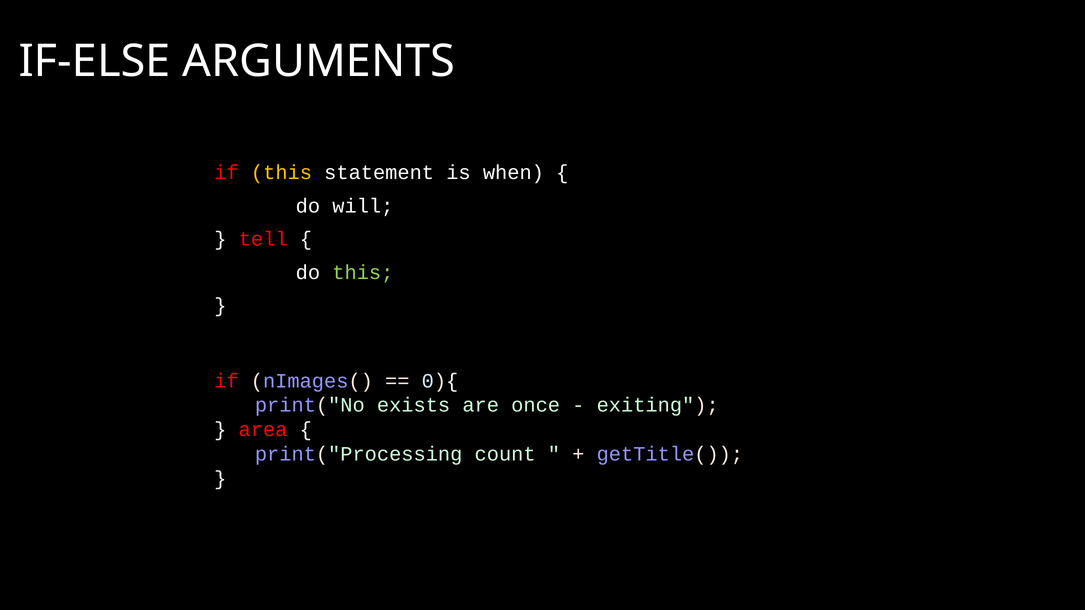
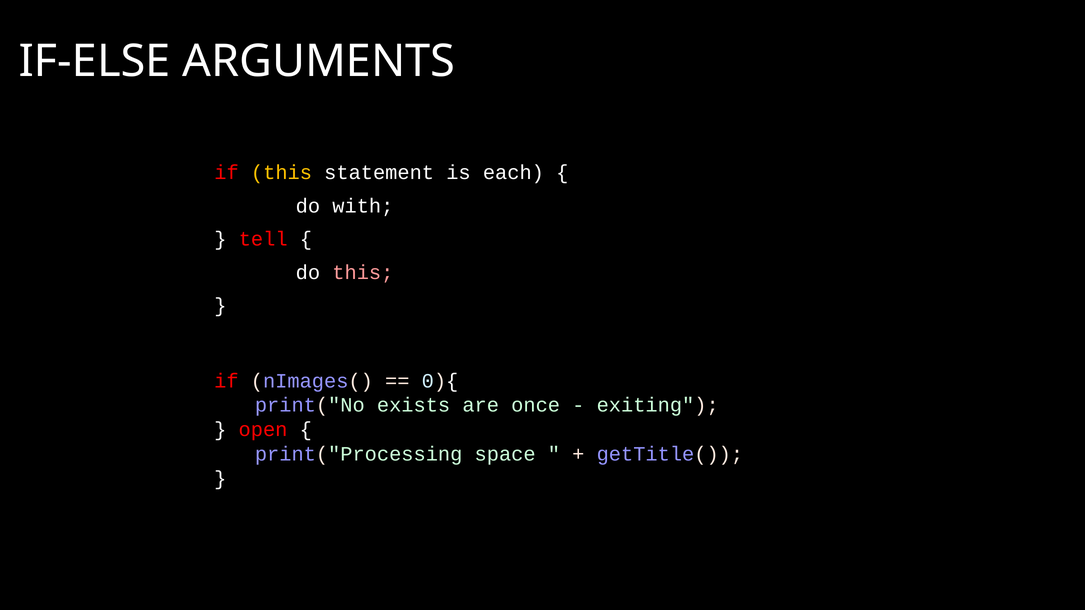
when: when -> each (513, 173)
will: will -> with (363, 206)
this colour: light green -> pink (363, 273)
area: area -> open (263, 430)
count: count -> space (505, 454)
